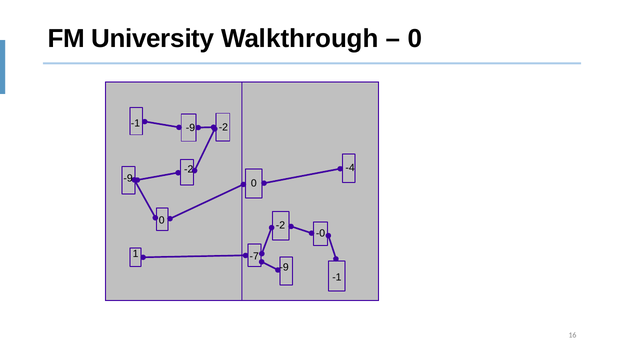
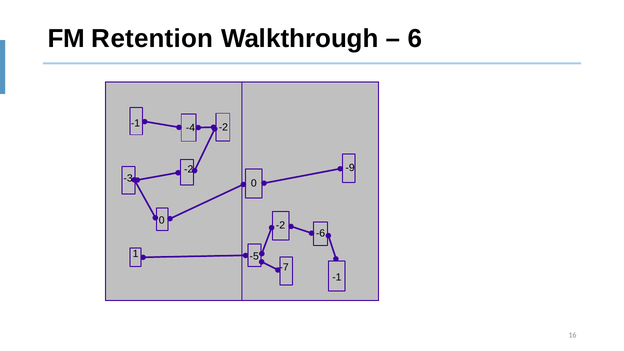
University: University -> Retention (152, 39)
0: 0 -> 6 (415, 39)
-9: -9 -> -4 (190, 128)
-4: -4 -> -9 (350, 168)
-9: -9 -> -3 (128, 179)
-0: -0 -> -6 (320, 233)
-7: -7 -> -5 (254, 256)
-9: -9 -> -7 (284, 268)
